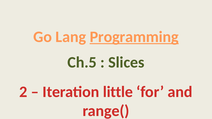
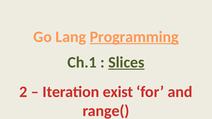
Ch.5: Ch.5 -> Ch.1 (82, 63)
Slices underline: none -> present (126, 63)
little: little -> exist (118, 92)
